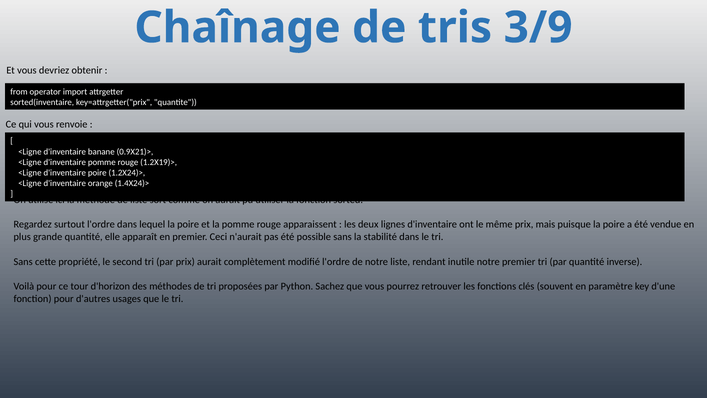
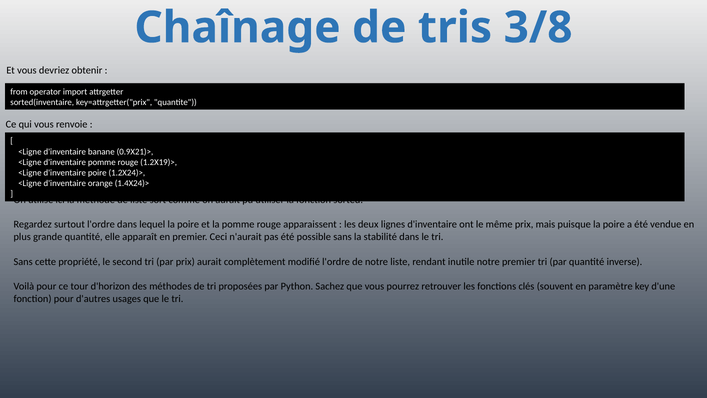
3/9: 3/9 -> 3/8 (538, 28)
